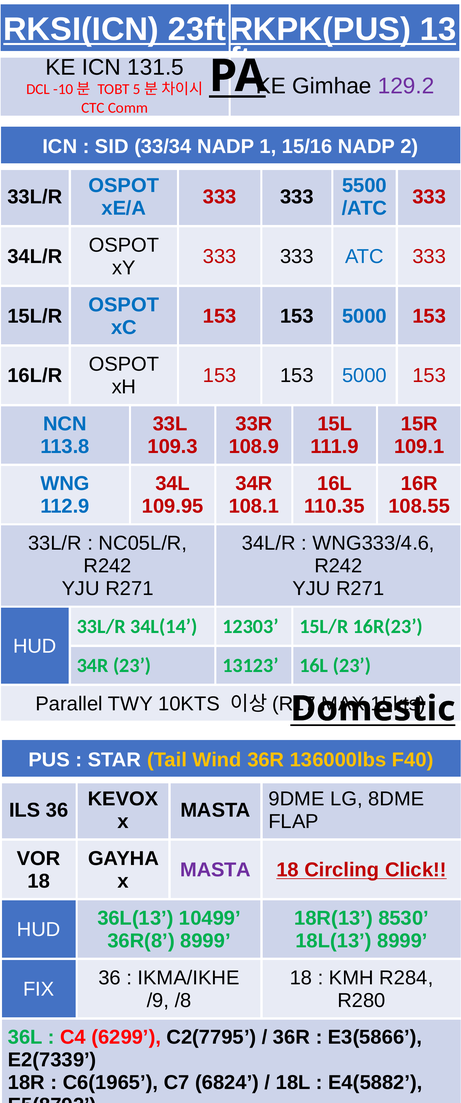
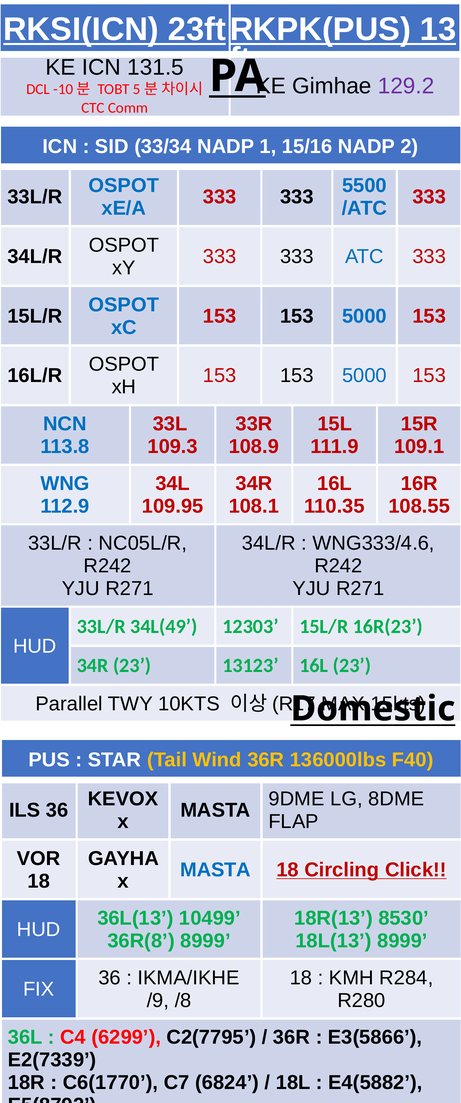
34L(14: 34L(14 -> 34L(49 (164, 627)
MASTA colour: purple -> blue (215, 870)
C6(1965: C6(1965 -> C6(1770 (110, 1083)
